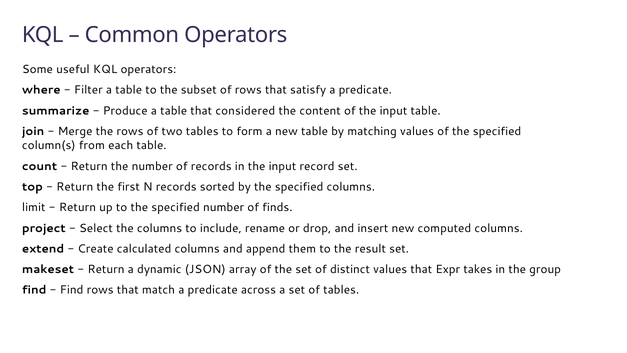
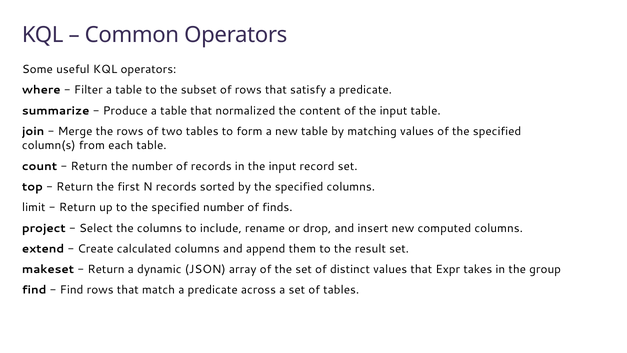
considered: considered -> normalized (245, 111)
